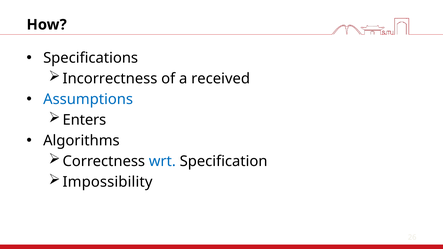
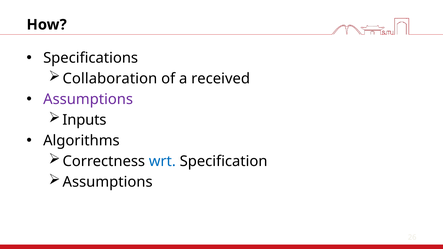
Incorrectness: Incorrectness -> Collaboration (110, 79)
Assumptions colour: blue -> purple (88, 99)
Enters: Enters -> Inputs (84, 120)
Impossibility: Impossibility -> Assumptions (108, 182)
